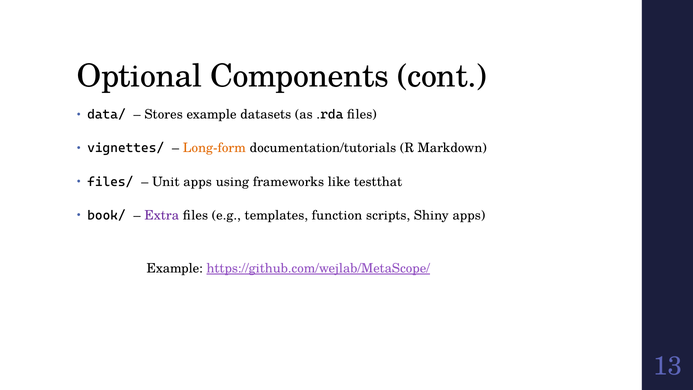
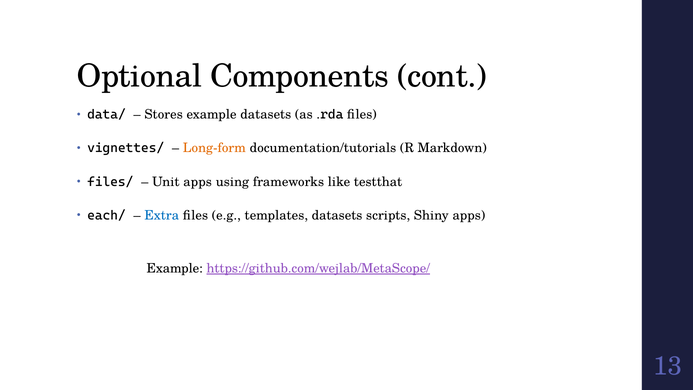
book/: book/ -> each/ (106, 215)
Extra colour: purple -> blue (162, 215)
templates function: function -> datasets (337, 215)
